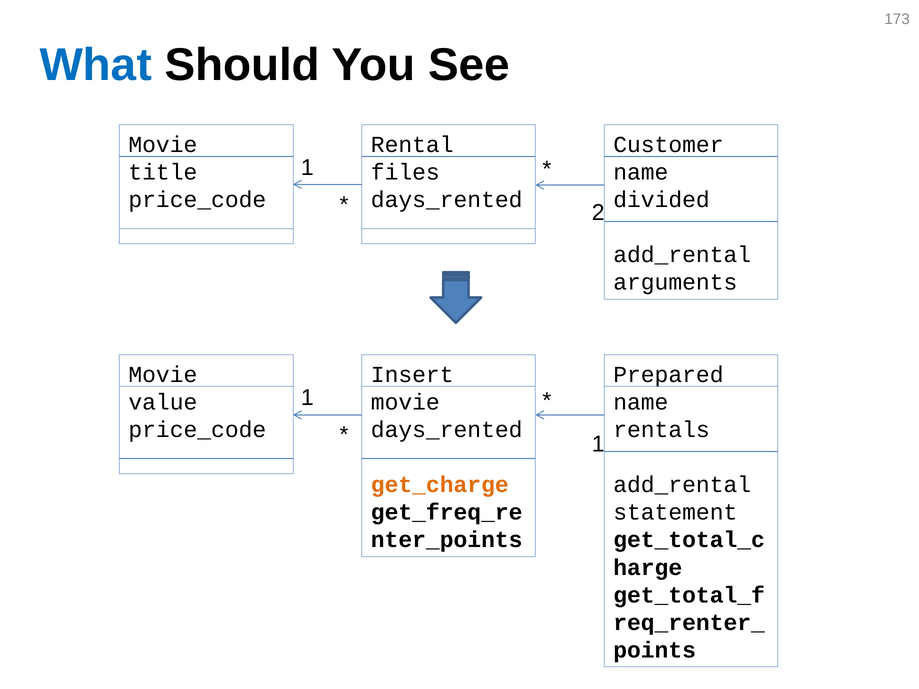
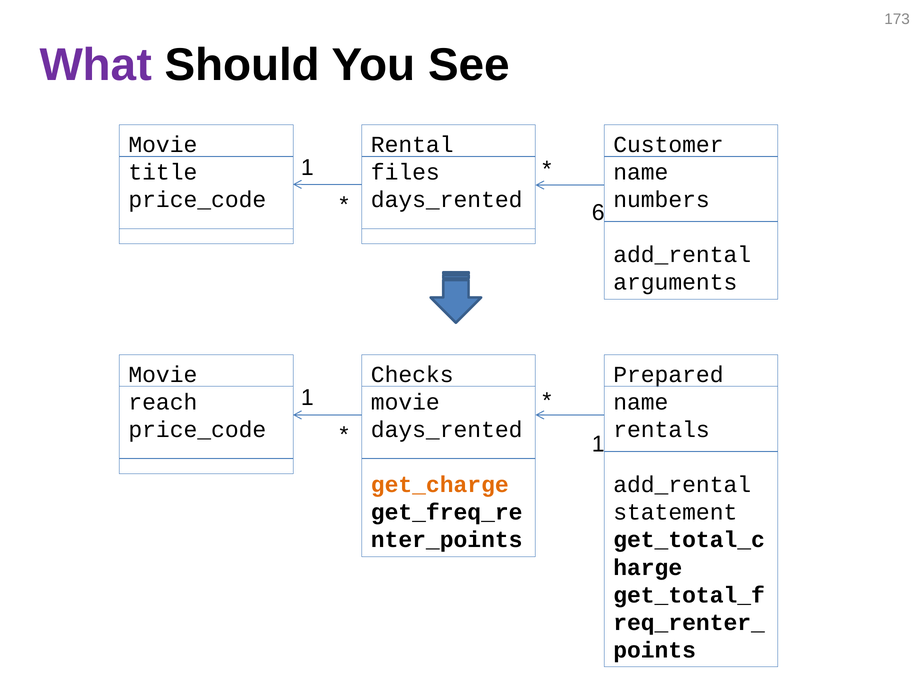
What colour: blue -> purple (96, 65)
2: 2 -> 6 (598, 213)
divided: divided -> numbers (662, 200)
Insert: Insert -> Checks (412, 375)
value: value -> reach (163, 402)
